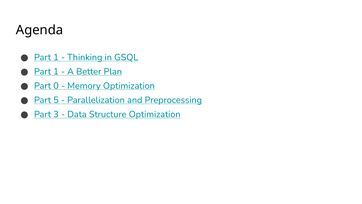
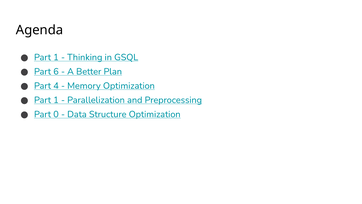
1: 1 -> 6 (56, 71)
0: 0 -> 4 (56, 86)
5: 5 -> 1 (56, 100)
3: 3 -> 0 (56, 114)
